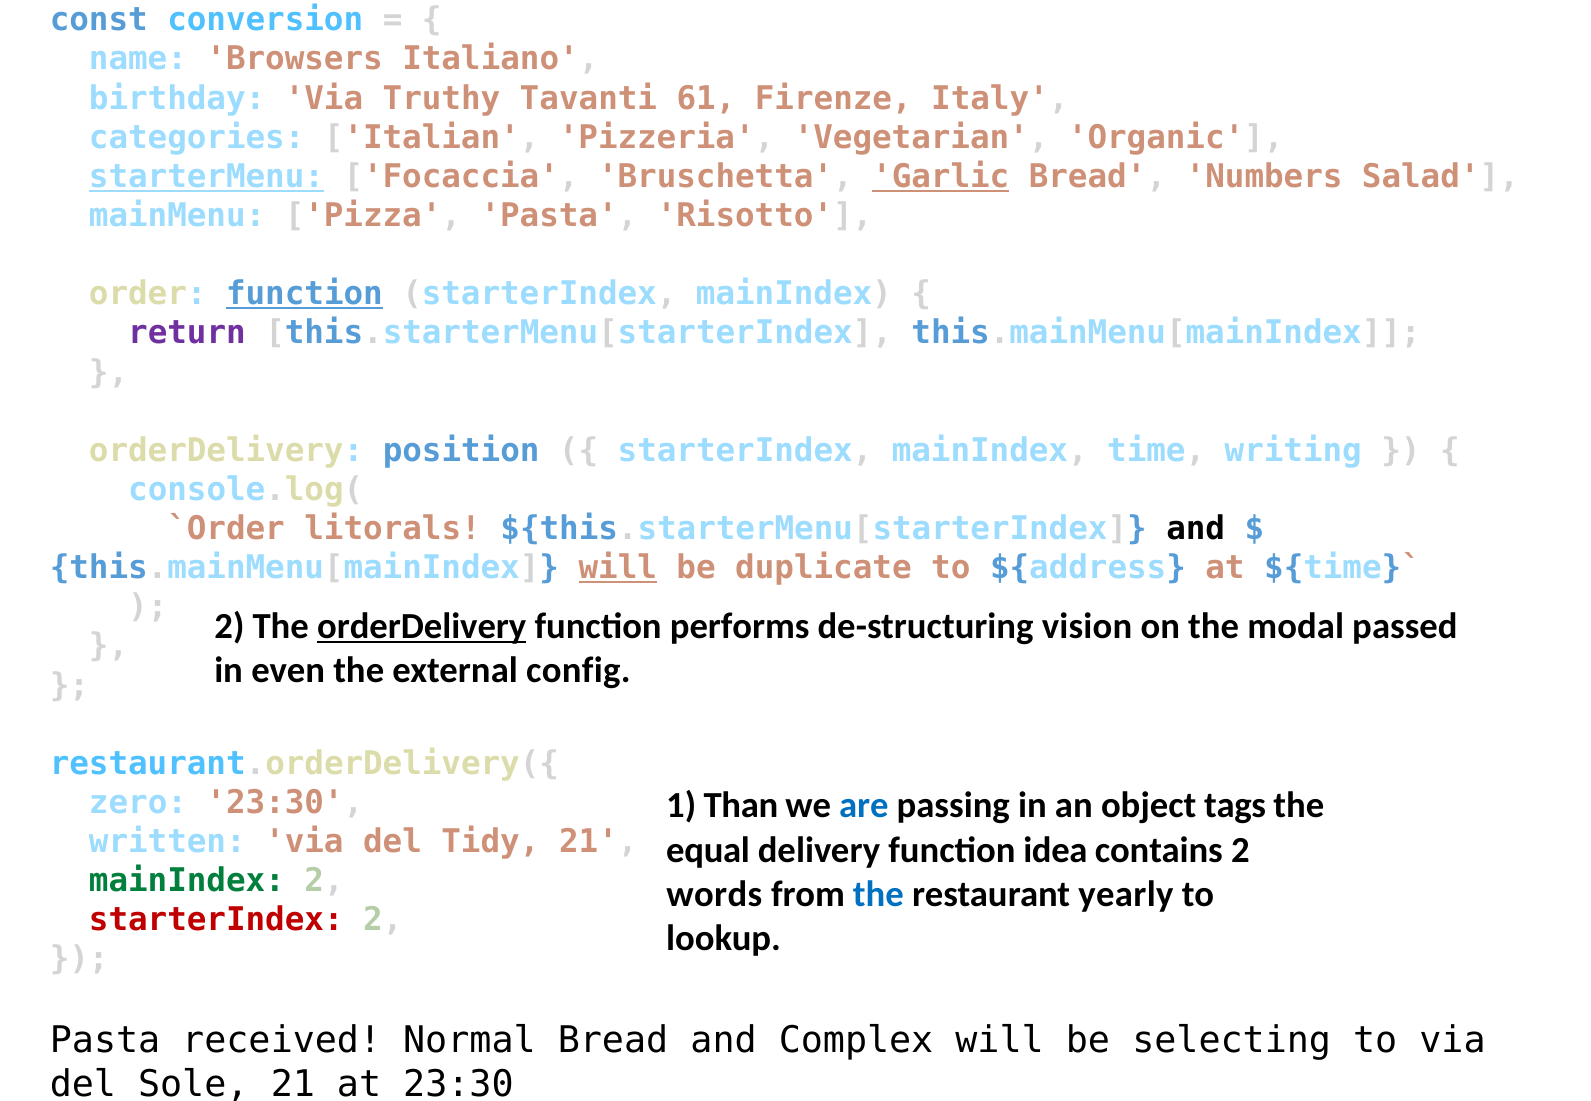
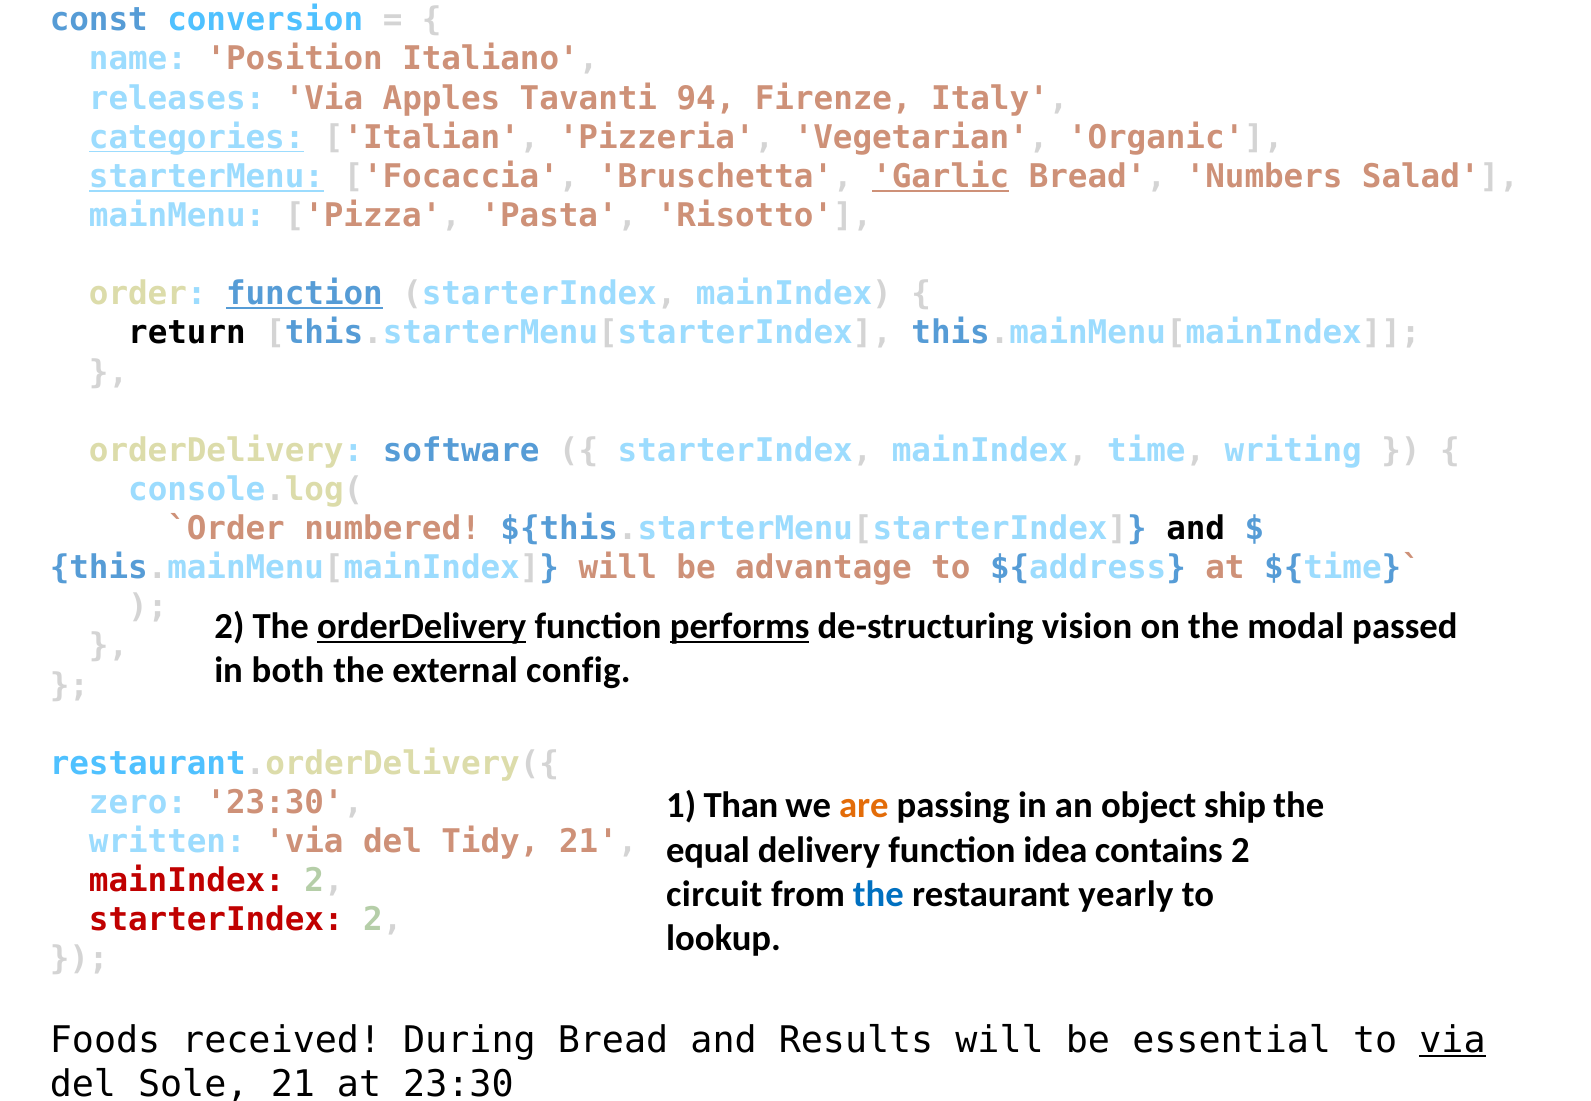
Browsers: Browsers -> Position (295, 59)
birthday: birthday -> releases (177, 98)
Truthy: Truthy -> Apples (441, 98)
61: 61 -> 94 (706, 98)
categories underline: none -> present (197, 138)
return colour: purple -> black (187, 333)
position: position -> software (461, 451)
litorals: litorals -> numbered (393, 529)
will underline: present -> none (618, 568)
duplicate: duplicate -> advantage (823, 568)
performs underline: none -> present (740, 626)
even: even -> both (288, 670)
are colour: blue -> orange (864, 806)
tags: tags -> ship (1235, 806)
mainIndex colour: green -> red (187, 881)
words: words -> circuit (714, 894)
Pasta: Pasta -> Foods (105, 1041)
Normal: Normal -> During (469, 1041)
Complex: Complex -> Results (856, 1041)
selecting: selecting -> essential (1232, 1041)
via underline: none -> present (1453, 1041)
